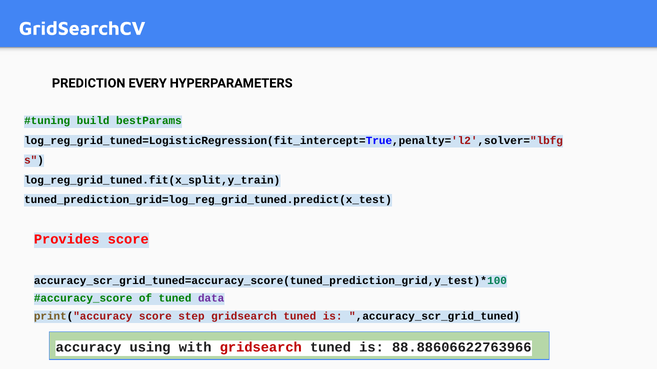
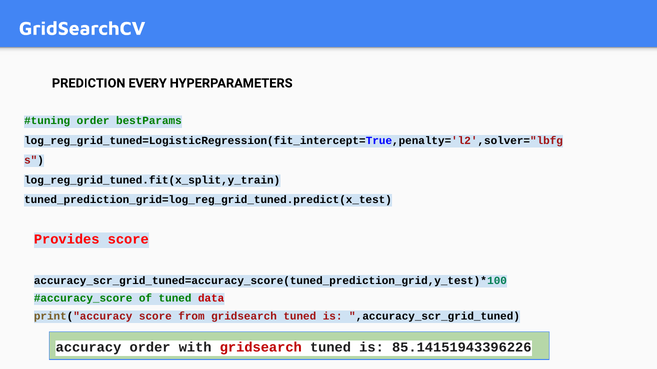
build: build -> order (93, 121)
data colour: purple -> red (211, 299)
step: step -> from (191, 316)
accuracy using: using -> order (150, 348)
88.88606622763966: 88.88606622763966 -> 85.14151943396226 (462, 348)
